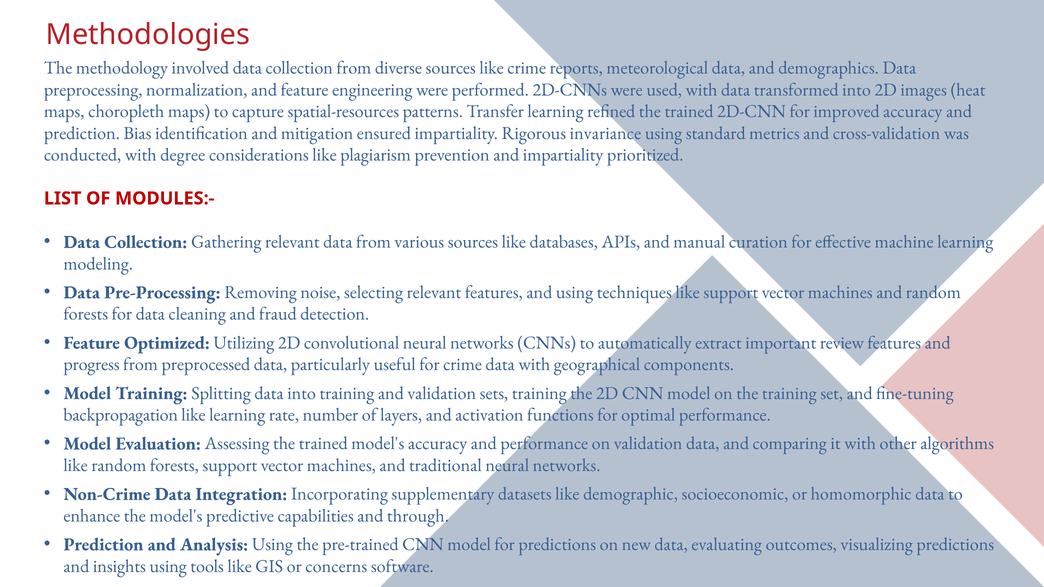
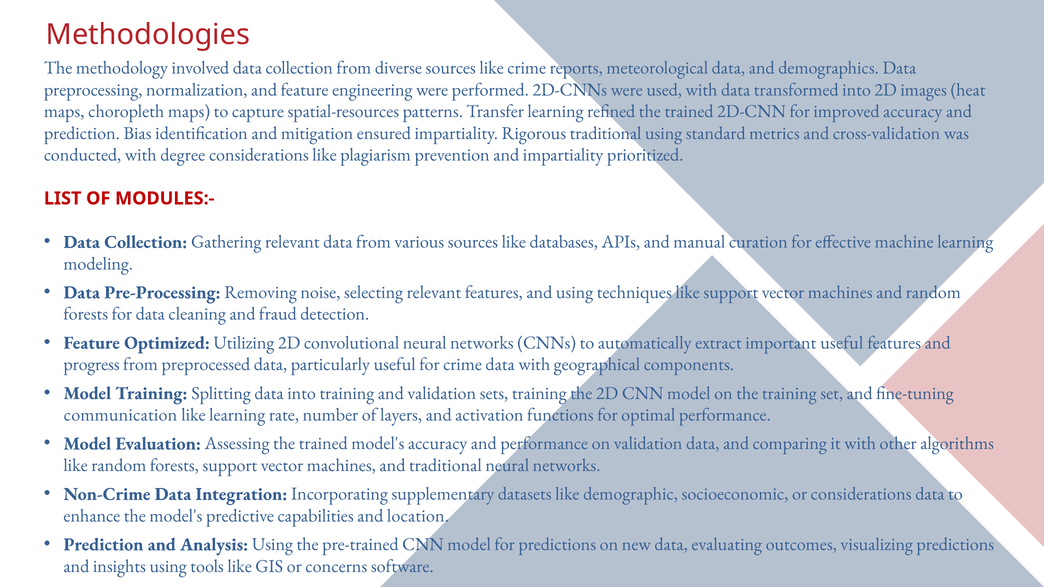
Rigorous invariance: invariance -> traditional (606, 133)
important review: review -> useful (842, 343)
backpropagation: backpropagation -> communication (120, 415)
or homomorphic: homomorphic -> considerations (861, 494)
through: through -> location (418, 516)
